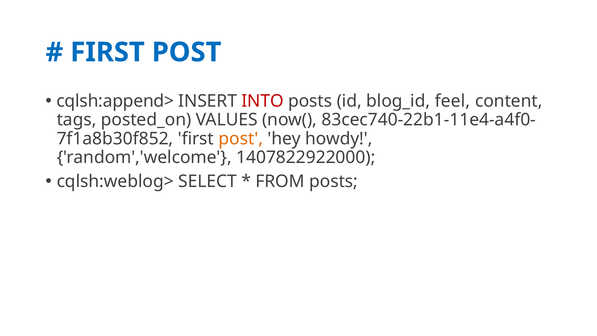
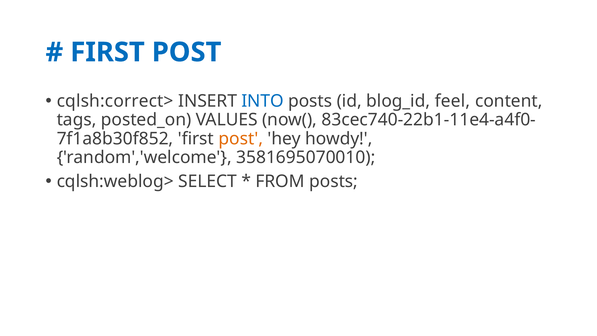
cqlsh:append>: cqlsh:append> -> cqlsh:correct> (115, 101)
INTO colour: red -> blue (263, 101)
1407822922000: 1407822922000 -> 3581695070010 (306, 157)
